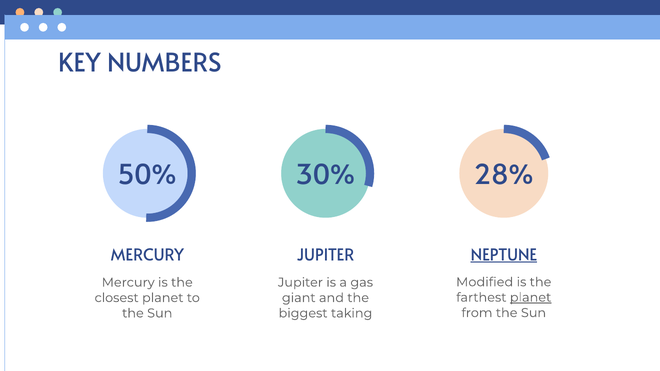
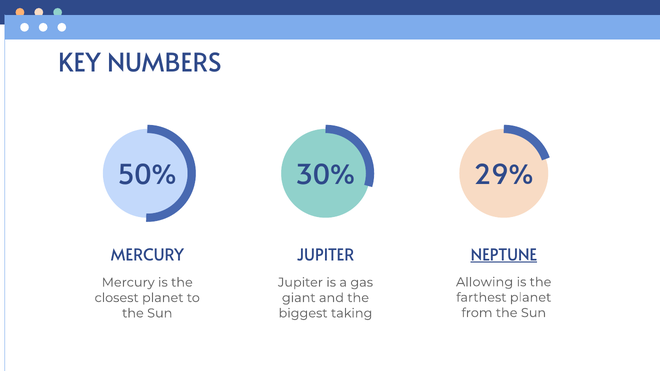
28%: 28% -> 29% (504, 175)
Modified: Modified -> Allowing (485, 282)
planet underline: present -> none (531, 298)
